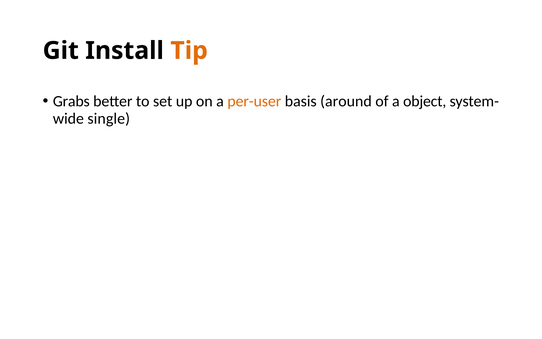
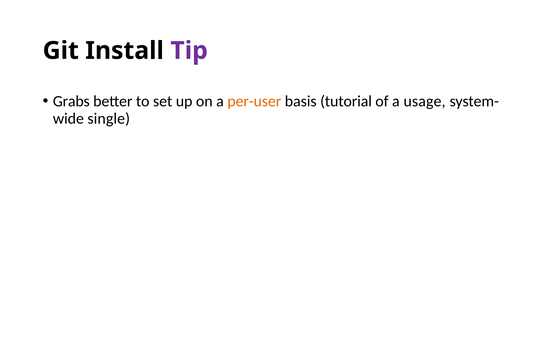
Tip colour: orange -> purple (189, 51)
around: around -> tutorial (346, 101)
object: object -> usage (425, 101)
